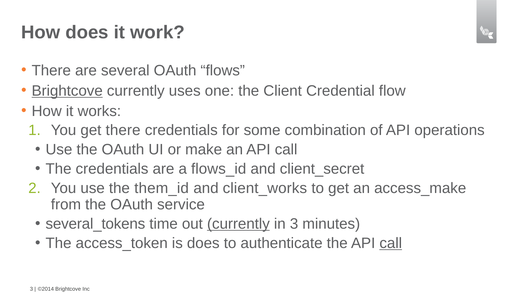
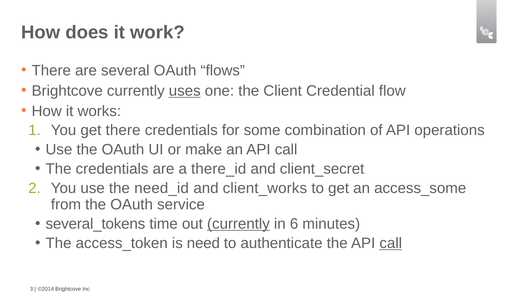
Brightcove underline: present -> none (67, 91)
uses underline: none -> present (185, 91)
flows_id: flows_id -> there_id (219, 169)
them_id: them_id -> need_id (162, 189)
access_make: access_make -> access_some (420, 189)
in 3: 3 -> 6 (294, 224)
is does: does -> need (203, 244)
